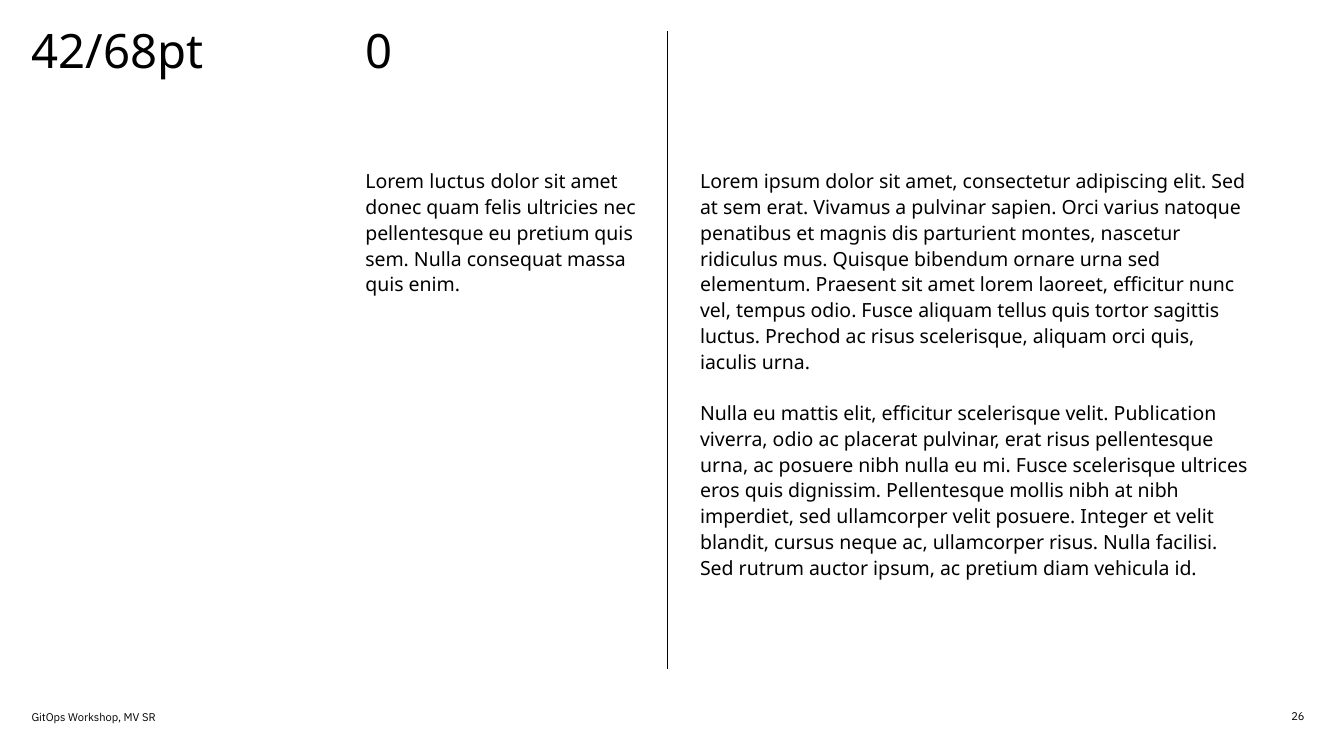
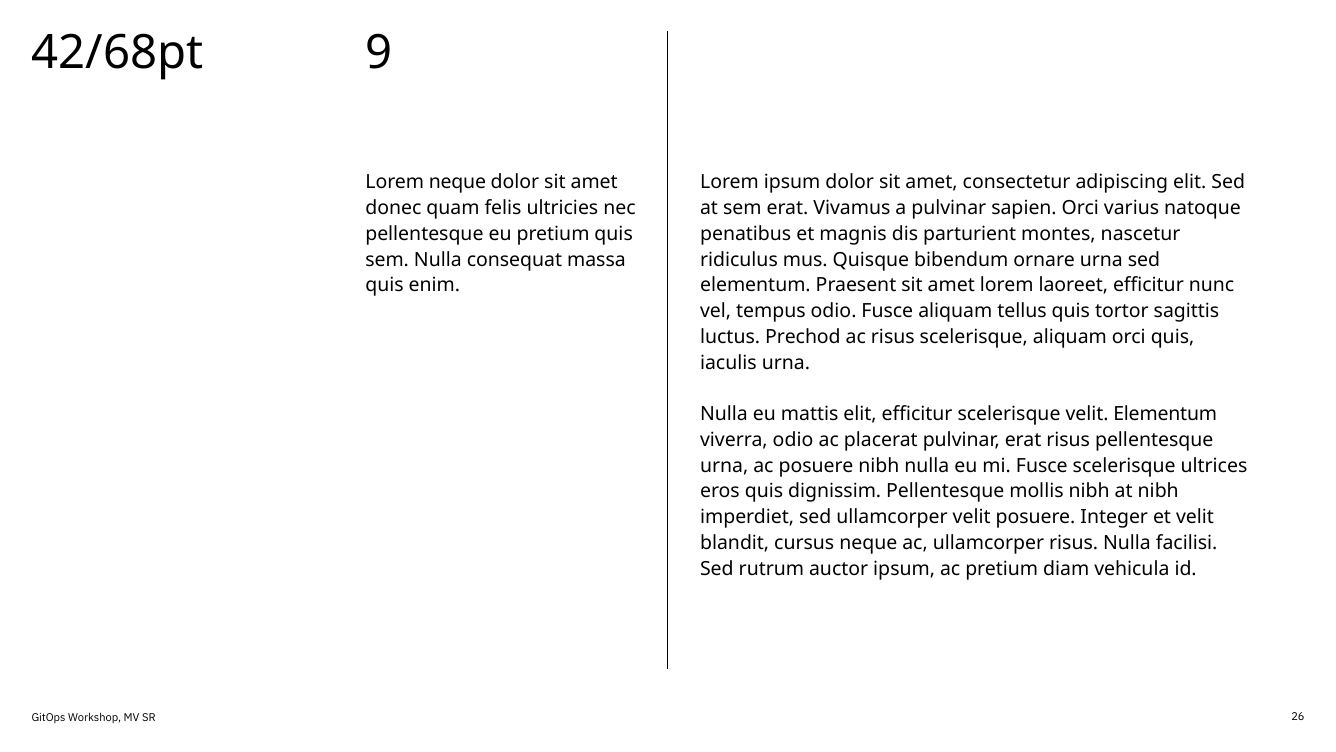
0: 0 -> 9 (379, 53)
Lorem luctus: luctus -> neque (457, 182)
velit Publication: Publication -> Elementum (1165, 414)
